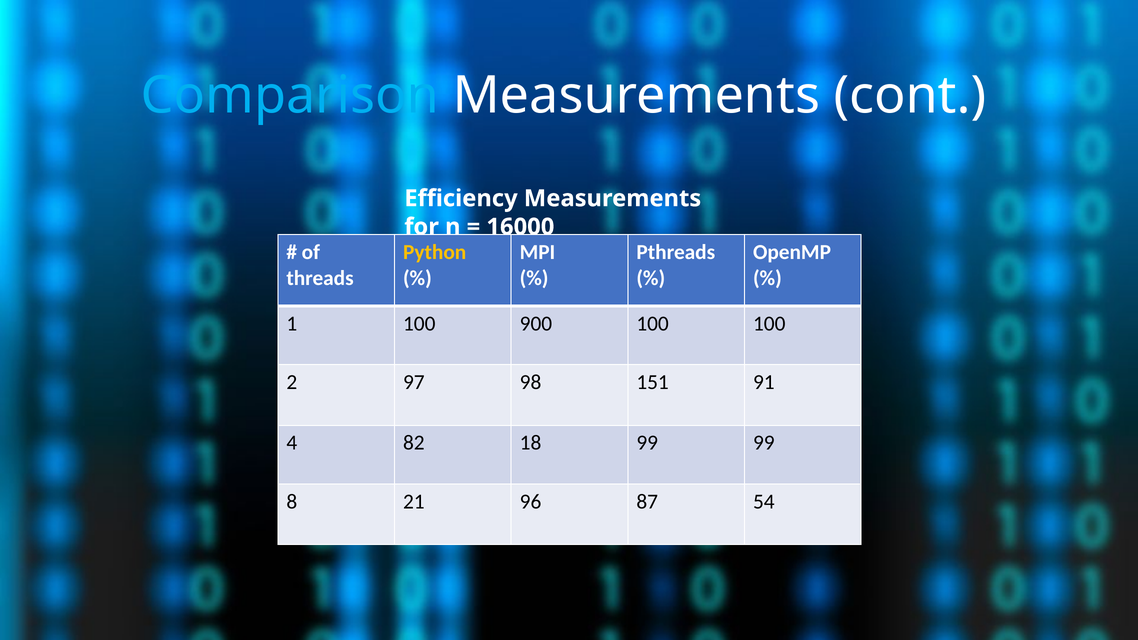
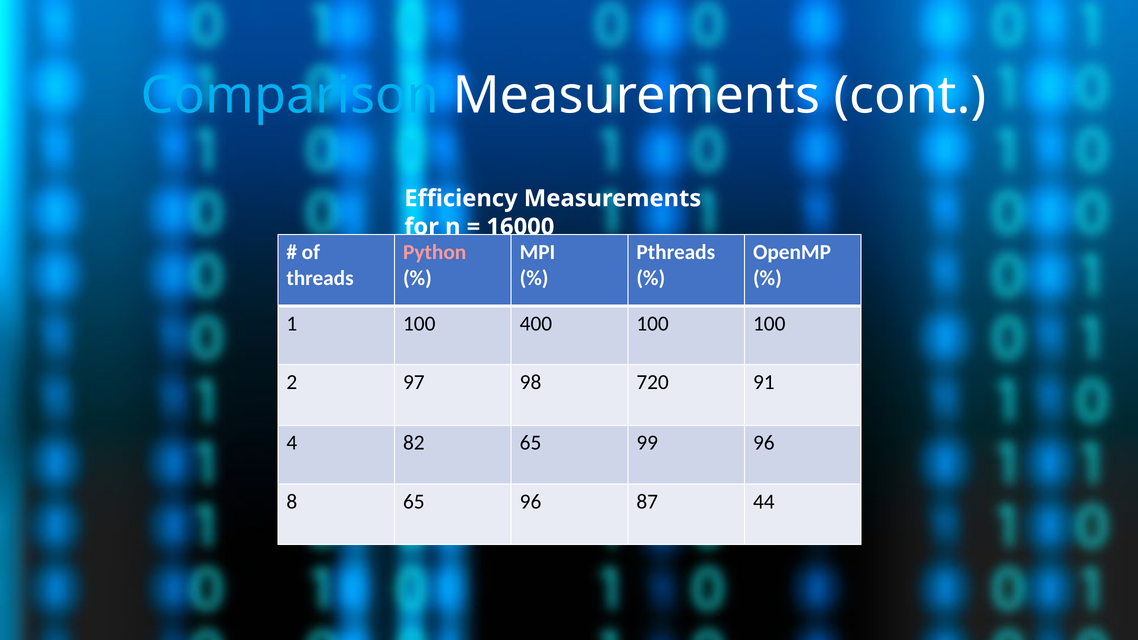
Python colour: yellow -> pink (435, 252)
900: 900 -> 400 (536, 324)
151: 151 -> 720 (653, 382)
82 18: 18 -> 65 (531, 443)
99 99: 99 -> 96 (764, 443)
8 21: 21 -> 65 (414, 502)
54: 54 -> 44 (764, 502)
